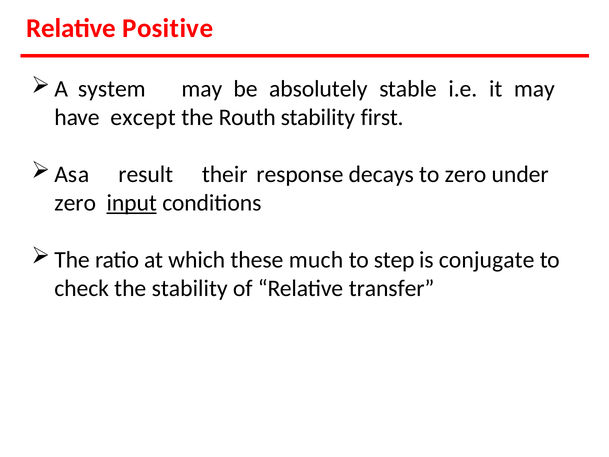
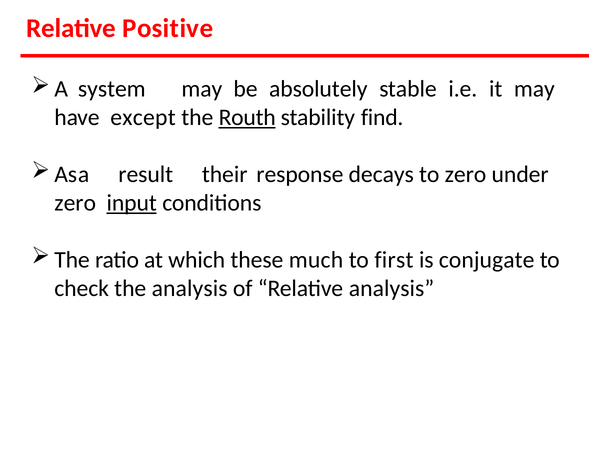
Routh underline: none -> present (247, 118)
first: first -> find (382, 118)
step: step -> first (394, 260)
the stability: stability -> analysis (190, 288)
Relative transfer: transfer -> analysis (392, 288)
